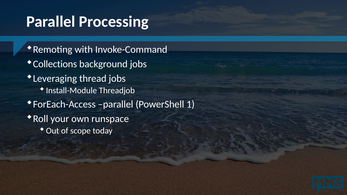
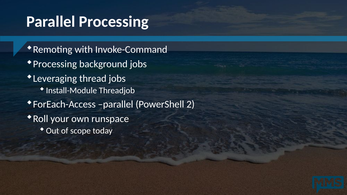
Collections: Collections -> Processing (55, 64)
1: 1 -> 2 (191, 104)
